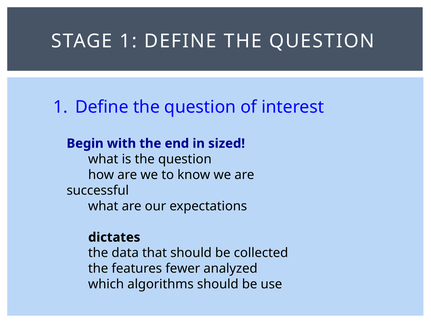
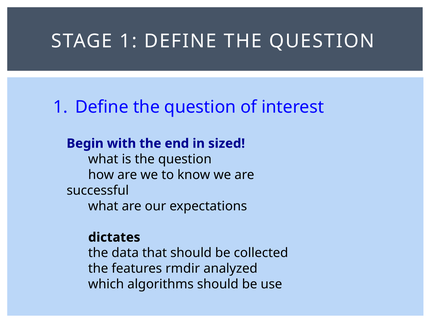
fewer: fewer -> rmdir (183, 268)
